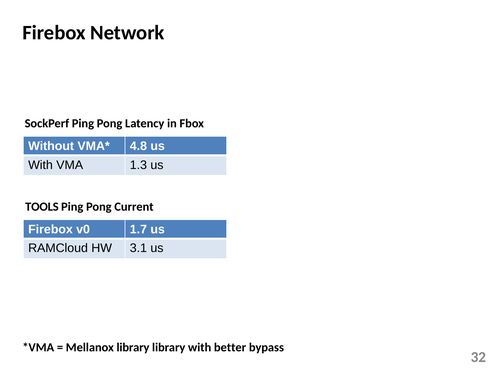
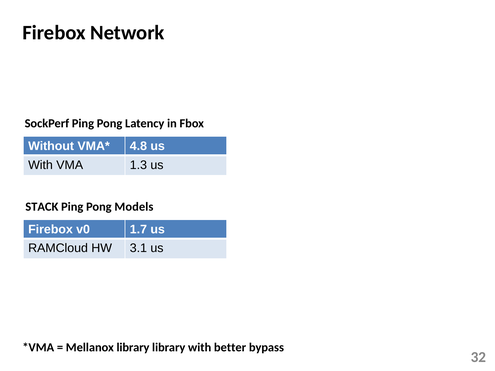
TOOLS: TOOLS -> STACK (42, 207)
Current: Current -> Models (134, 207)
